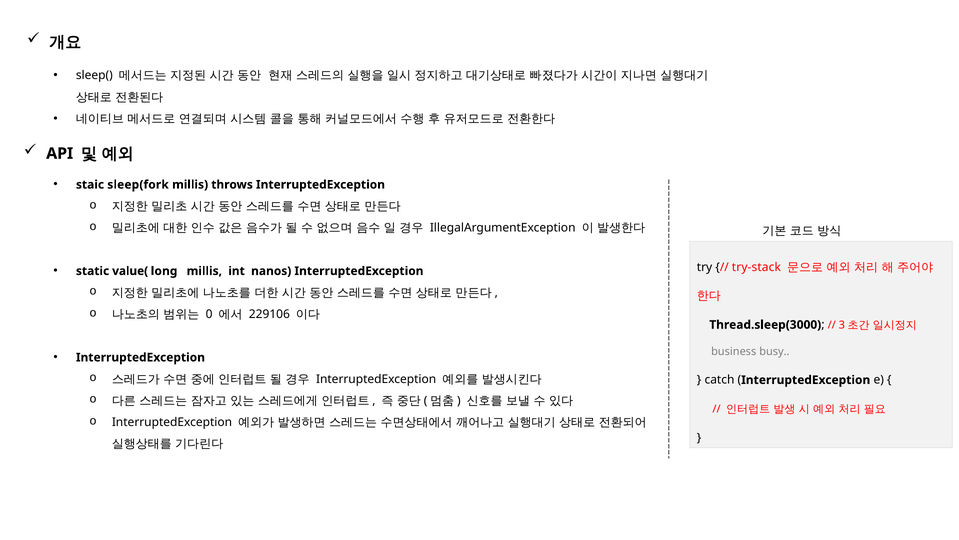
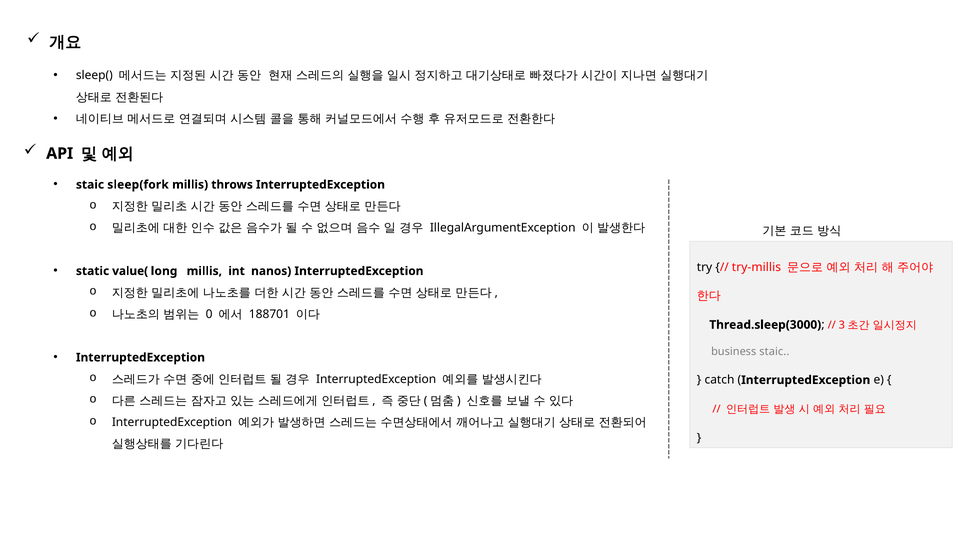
try-stack: try-stack -> try-millis (756, 267)
229106: 229106 -> 188701 (269, 314)
business busy: busy -> staic (774, 351)
